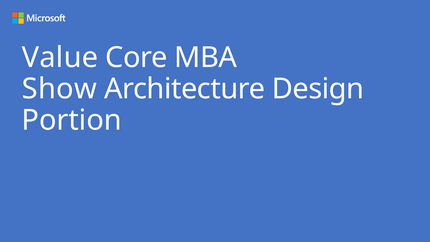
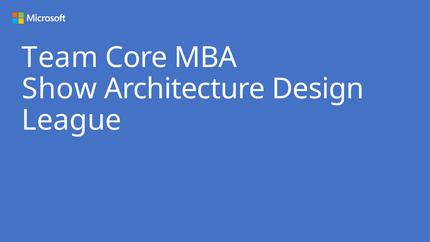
Value: Value -> Team (60, 58)
Portion: Portion -> League (72, 120)
